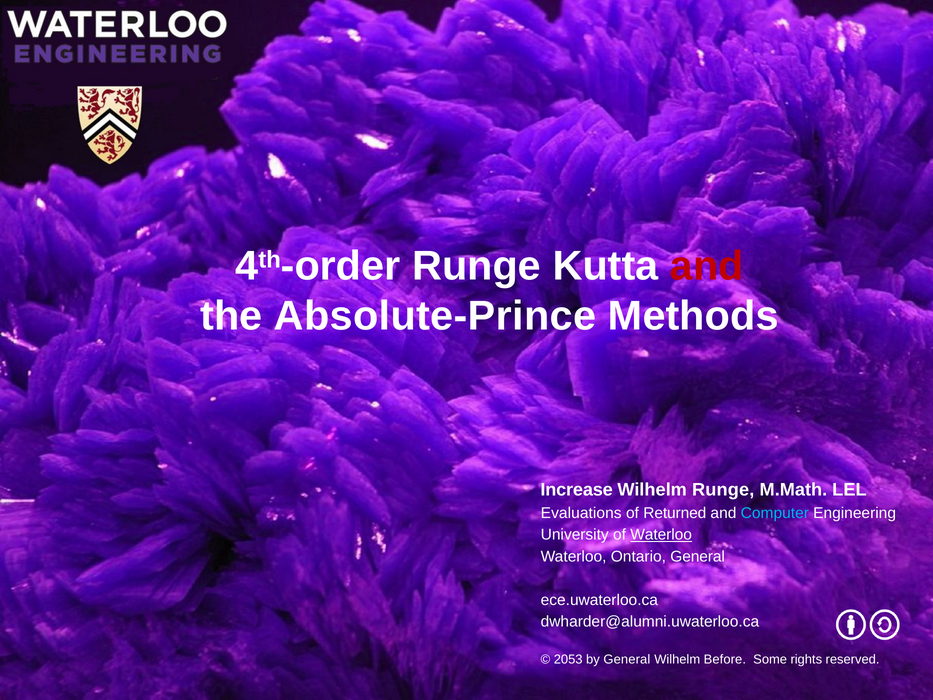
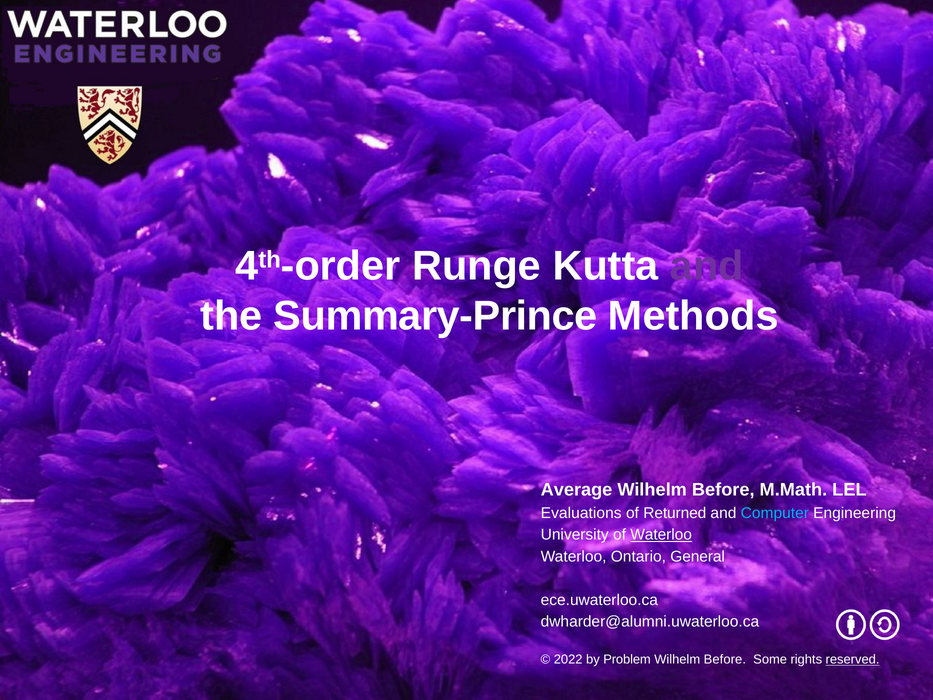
and colour: red -> purple (707, 266)
Absolute-Prince: Absolute-Prince -> Summary-Prince (435, 316)
Increase: Increase -> Average (577, 490)
Runge: Runge -> Before (723, 490)
2053: 2053 -> 2022 (568, 659)
by General: General -> Problem (627, 659)
reserved underline: none -> present (853, 659)
